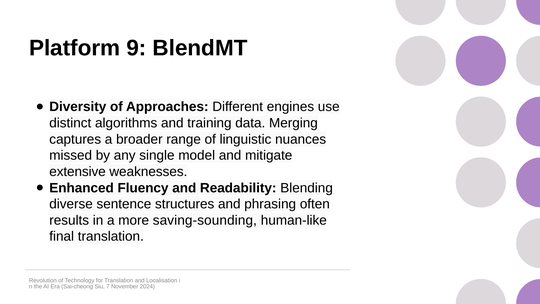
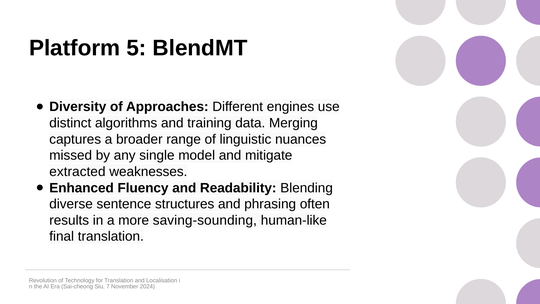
9: 9 -> 5 (136, 48)
extensive: extensive -> extracted (77, 172)
